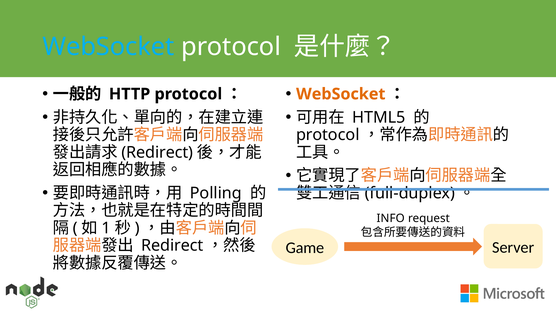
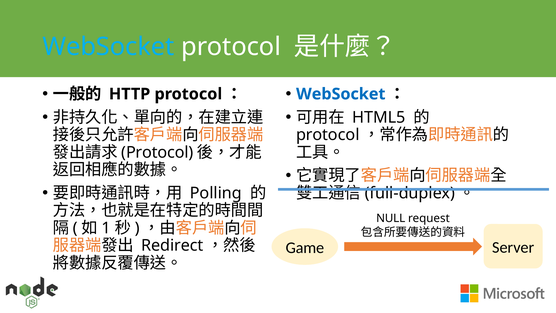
WebSocket colour: orange -> blue (341, 94)
Redirect: Redirect -> Protocol (157, 152)
INFO: INFO -> NULL (391, 218)
